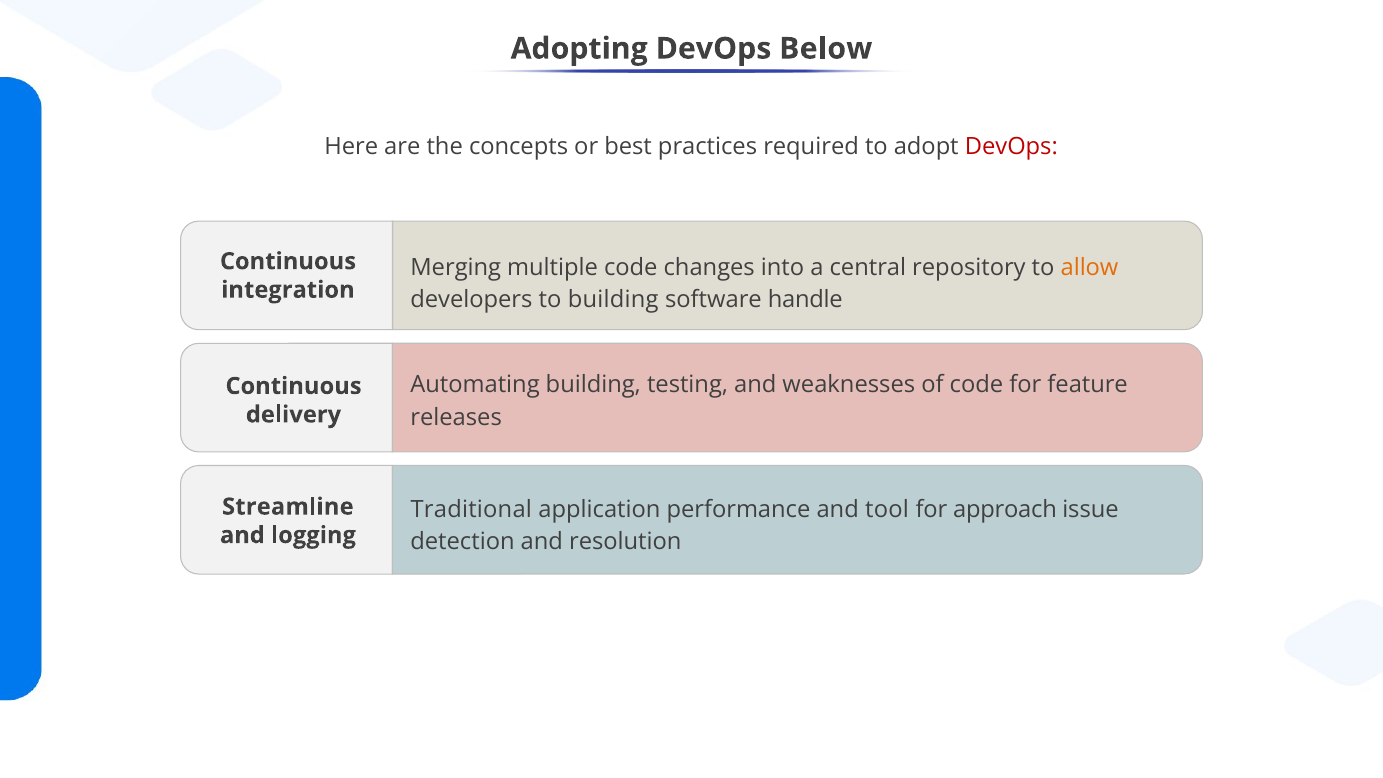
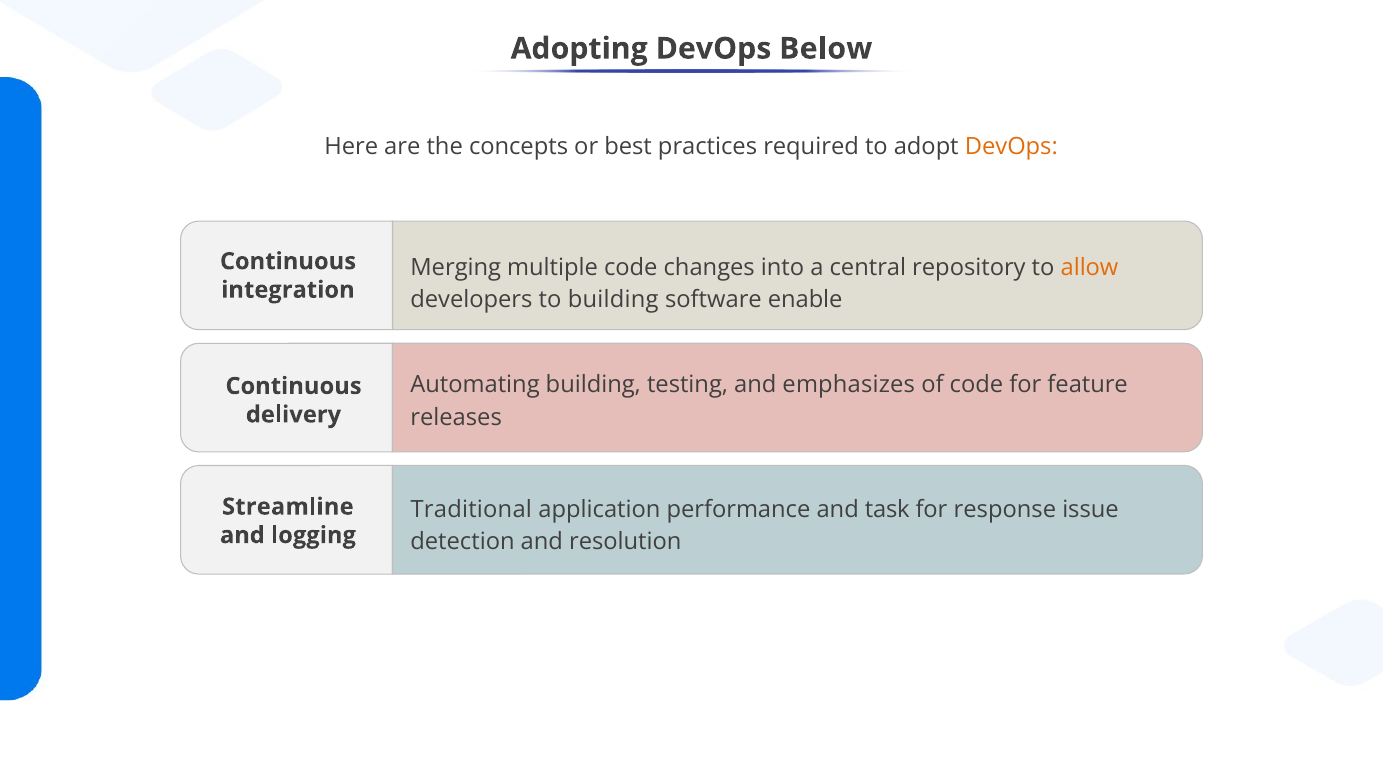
DevOps colour: red -> orange (1011, 147)
handle: handle -> enable (805, 300)
weaknesses: weaknesses -> emphasizes (849, 385)
tool: tool -> task (887, 509)
approach: approach -> response (1005, 509)
